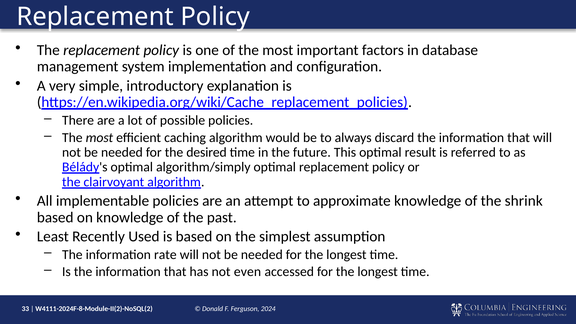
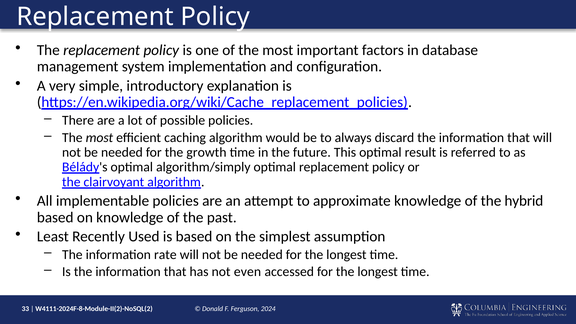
desired: desired -> growth (206, 152)
shrink: shrink -> hybrid (524, 201)
